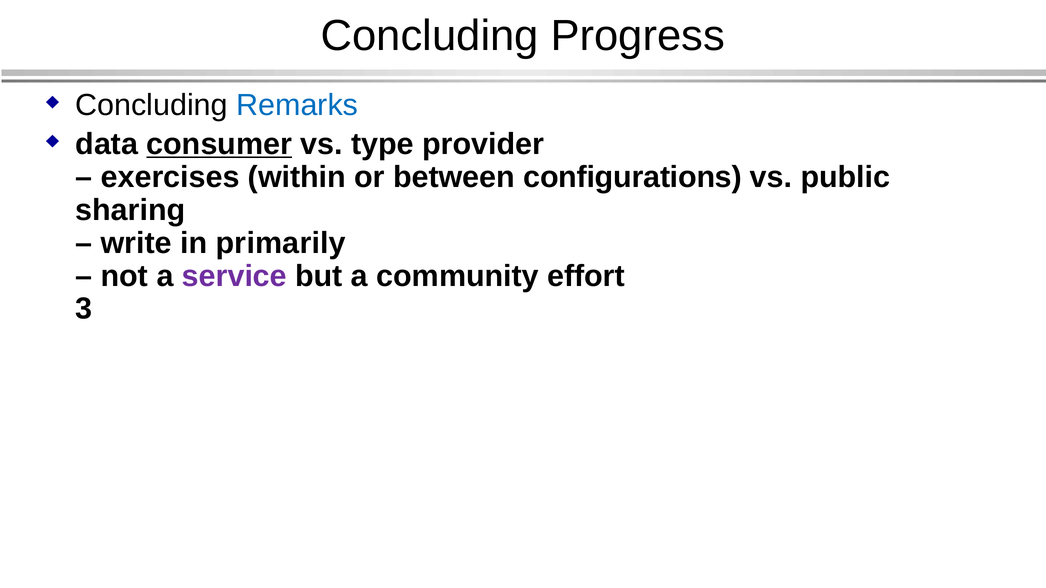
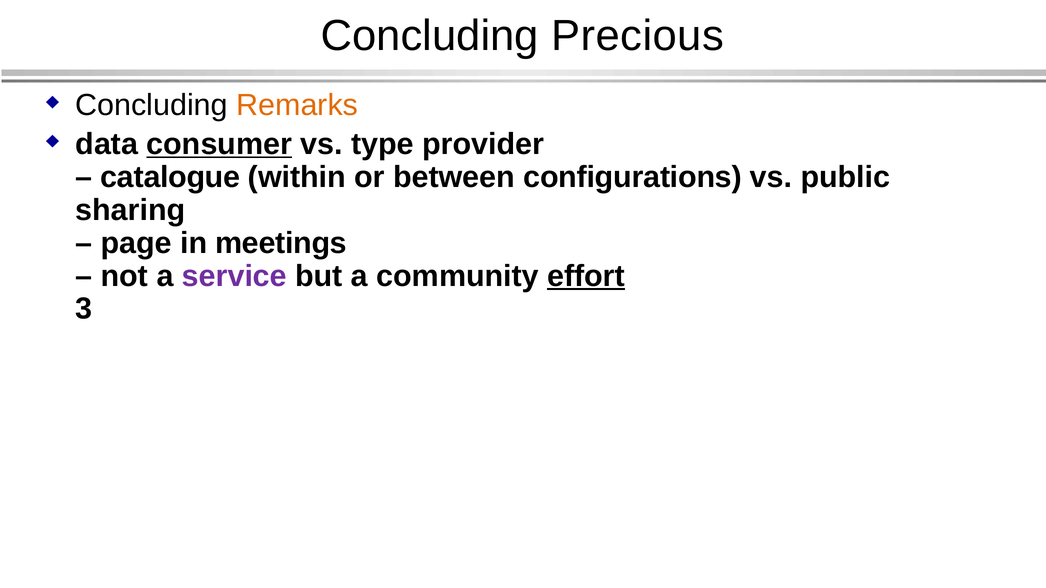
Progress: Progress -> Precious (638, 36)
Remarks colour: blue -> orange (297, 105)
exercises: exercises -> catalogue (170, 177)
write: write -> page (136, 243)
primarily: primarily -> meetings (281, 243)
effort underline: none -> present (586, 276)
